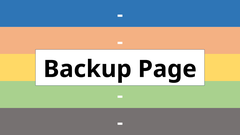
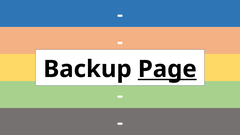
Page underline: none -> present (167, 69)
